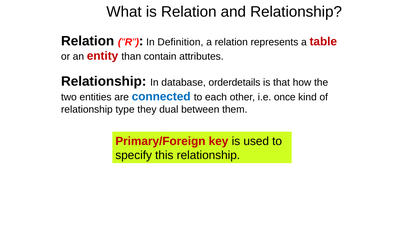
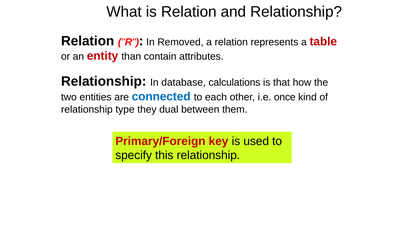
Definition: Definition -> Removed (180, 42)
orderdetails: orderdetails -> calculations (234, 82)
